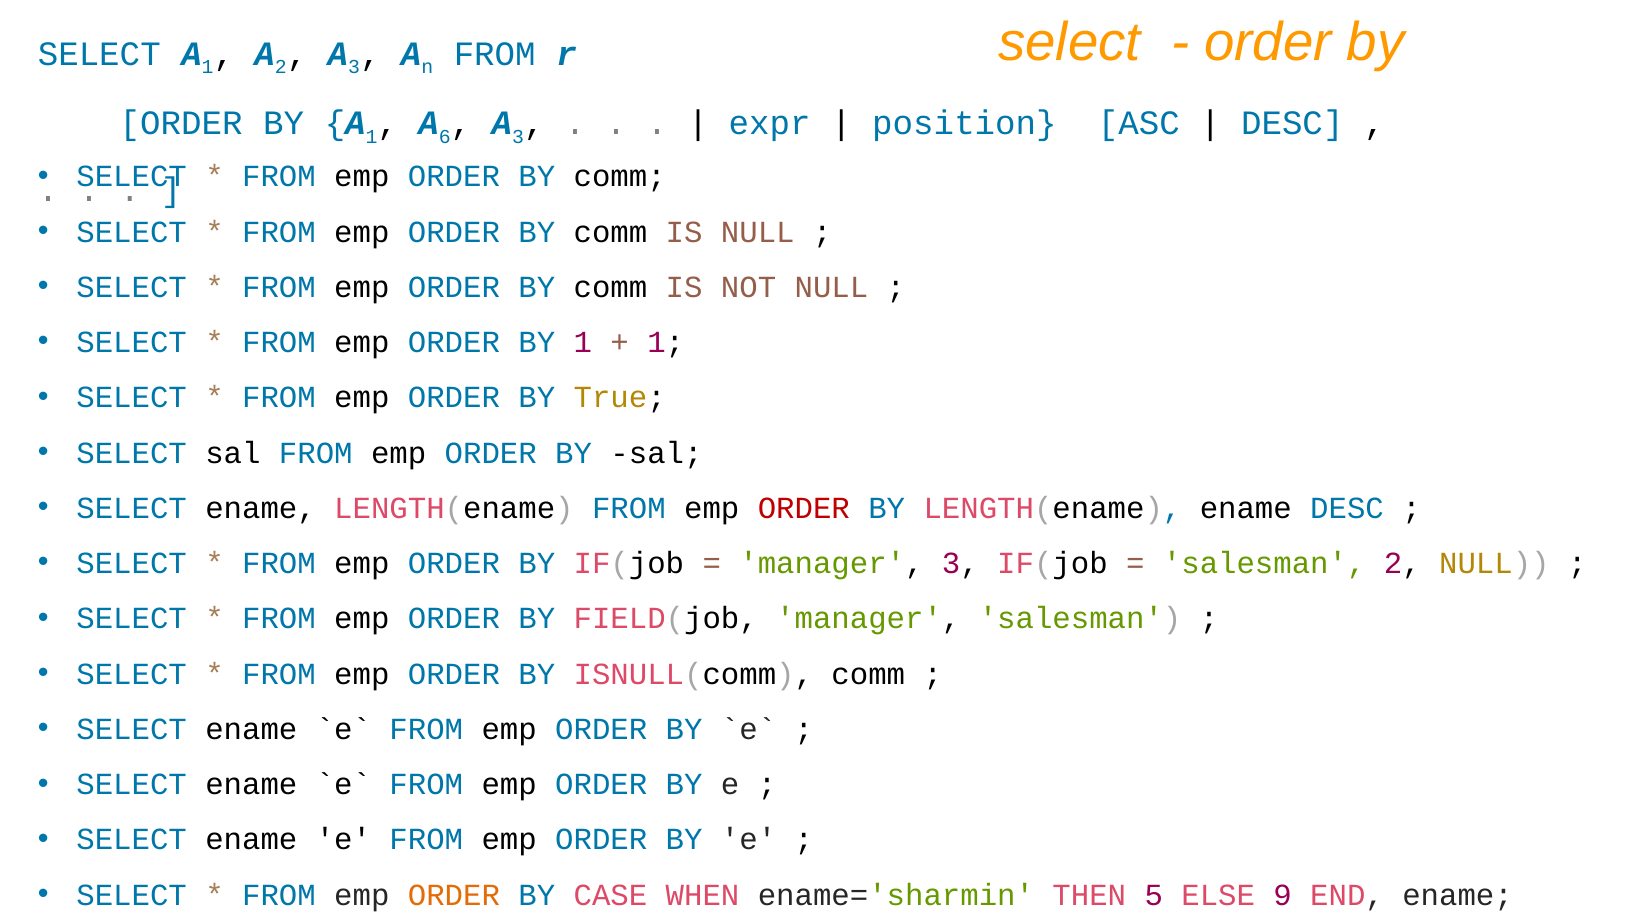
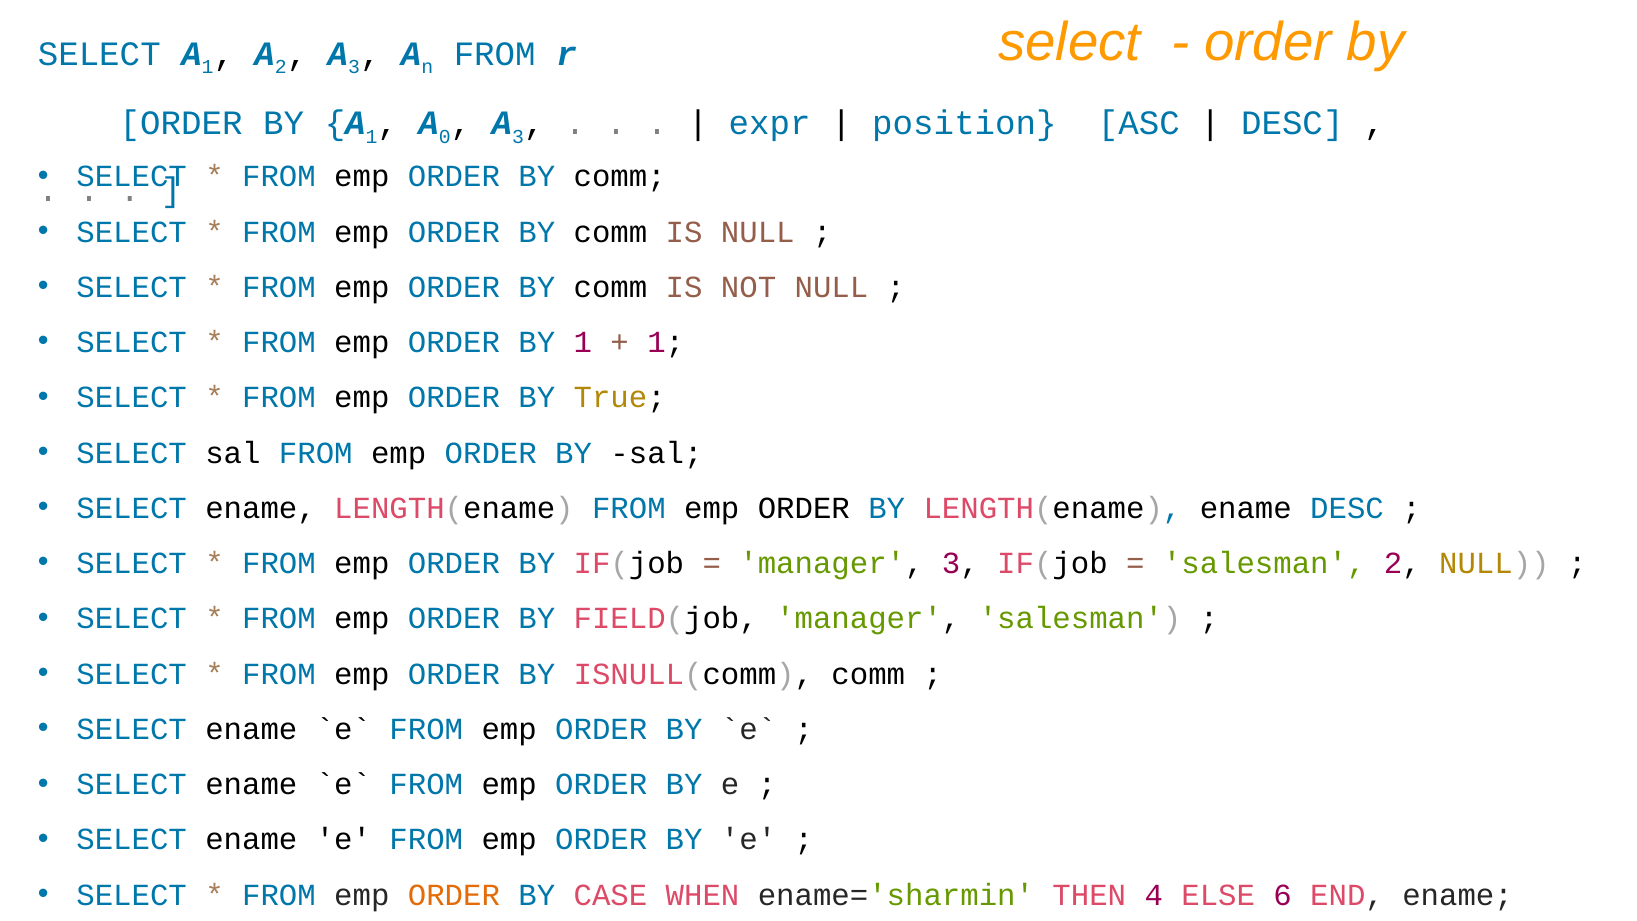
6: 6 -> 0 (445, 137)
ORDER colour: red -> black (804, 508)
5: 5 -> 4 (1154, 895)
9: 9 -> 6 (1283, 895)
